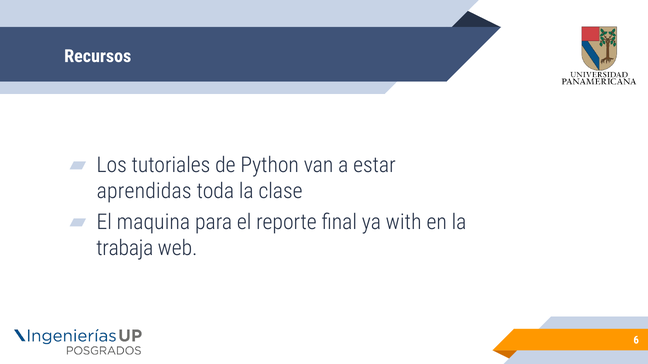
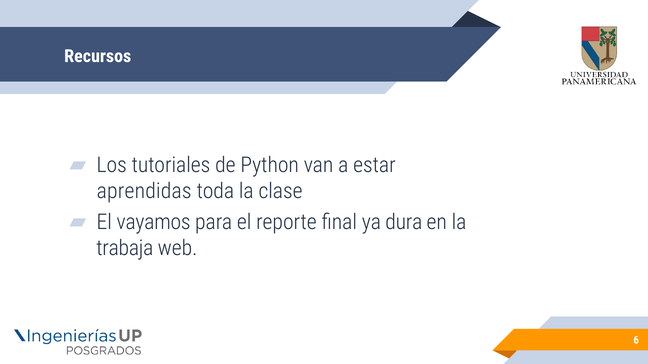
maquina: maquina -> vayamos (154, 223)
with: with -> dura (404, 223)
